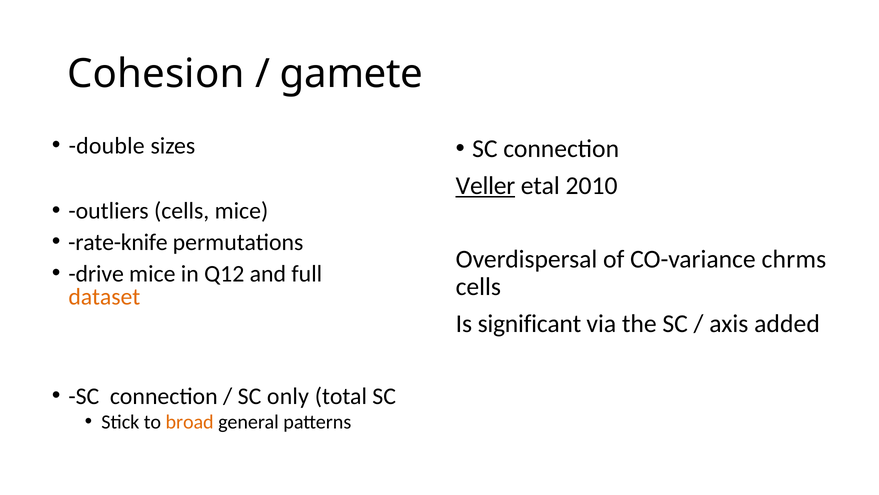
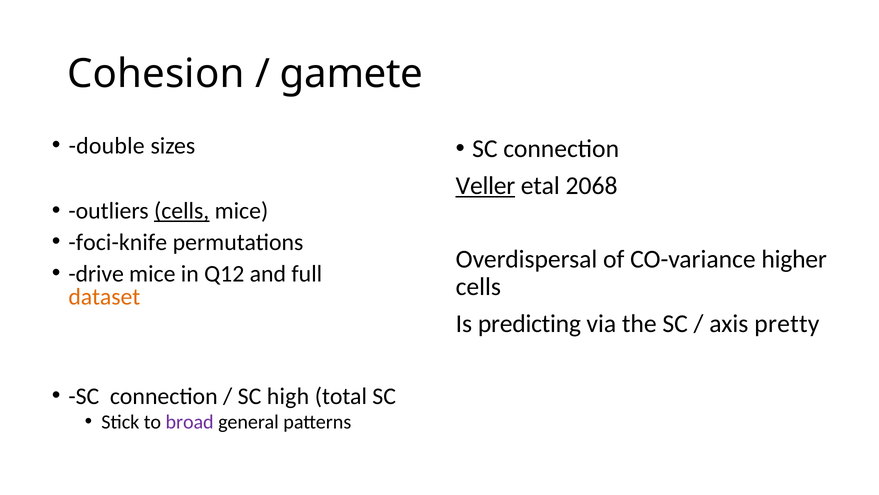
2010: 2010 -> 2068 (592, 185)
cells underline: none -> present (182, 211)
rate-knife: rate-knife -> foci-knife (118, 242)
chrms: chrms -> higher (794, 259)
significant: significant -> predicting (529, 323)
added: added -> pretty (787, 323)
only: only -> high (288, 396)
broad colour: orange -> purple (190, 421)
